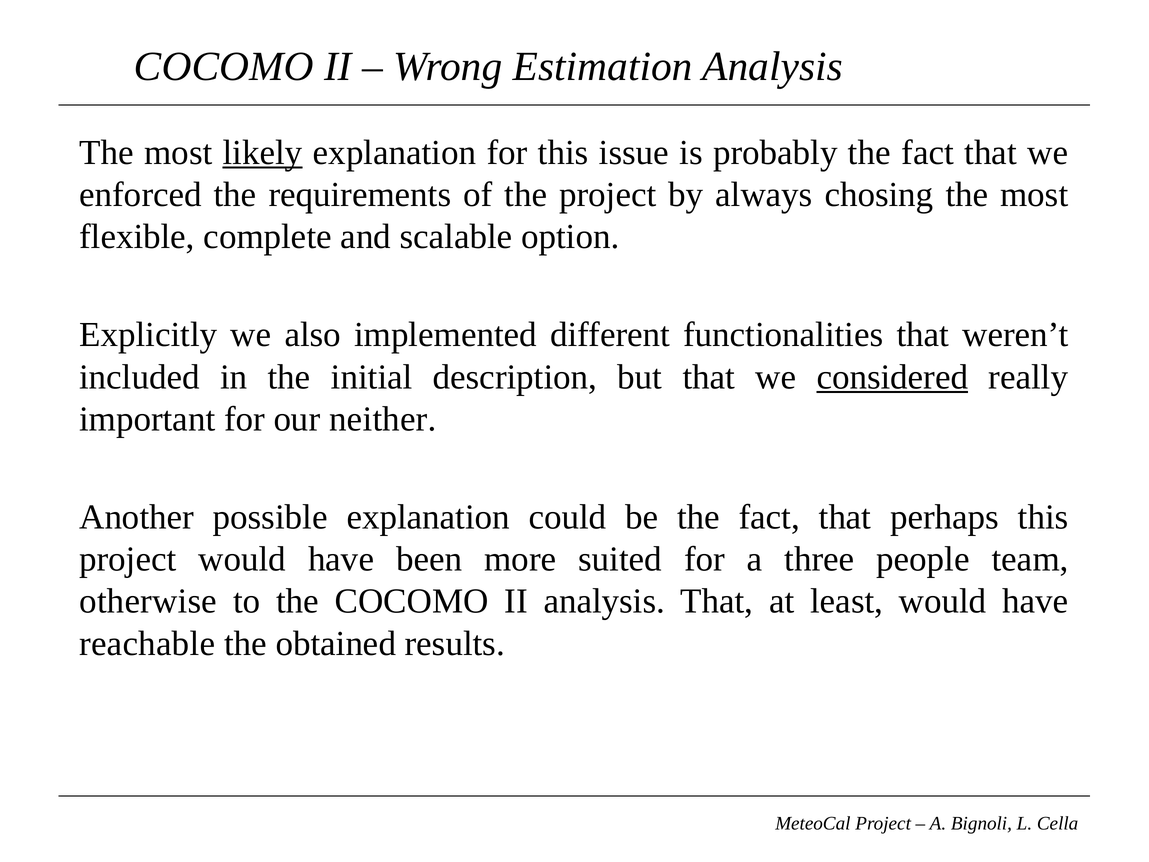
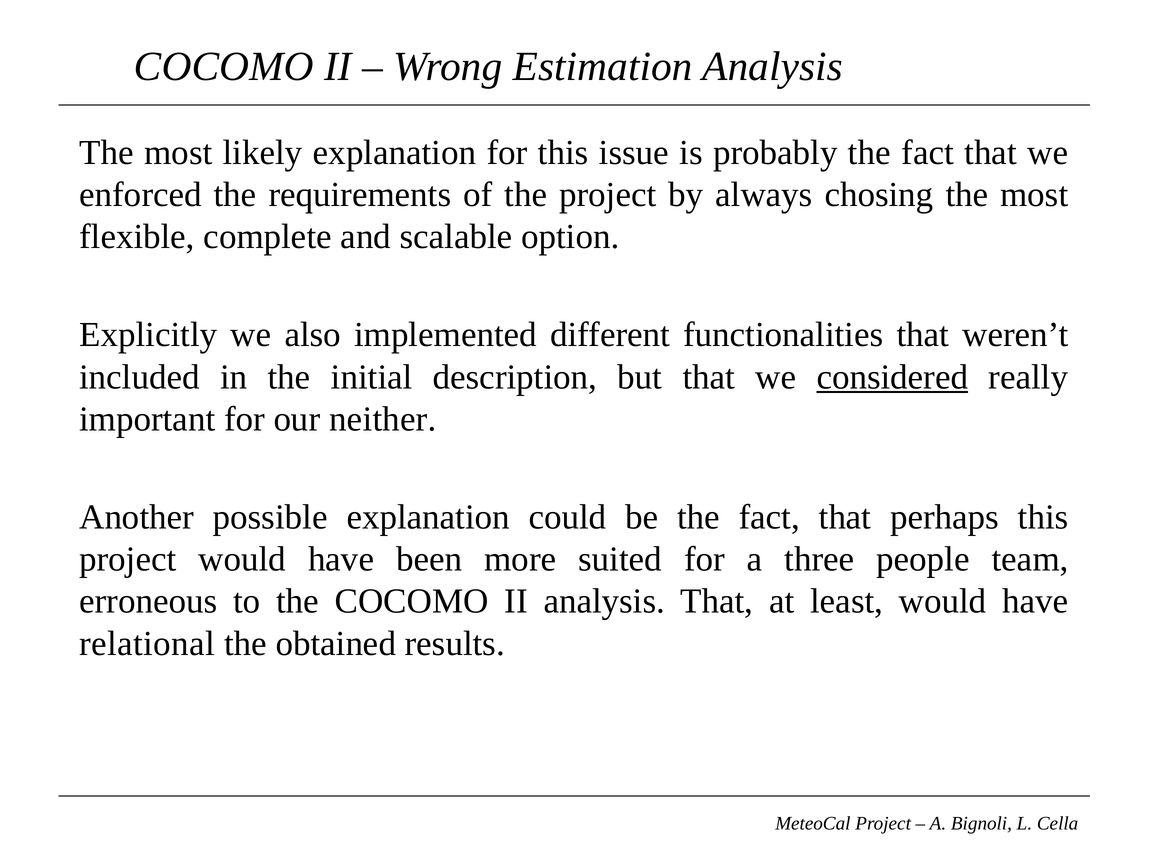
likely underline: present -> none (263, 152)
otherwise: otherwise -> erroneous (148, 601)
reachable: reachable -> relational (147, 643)
